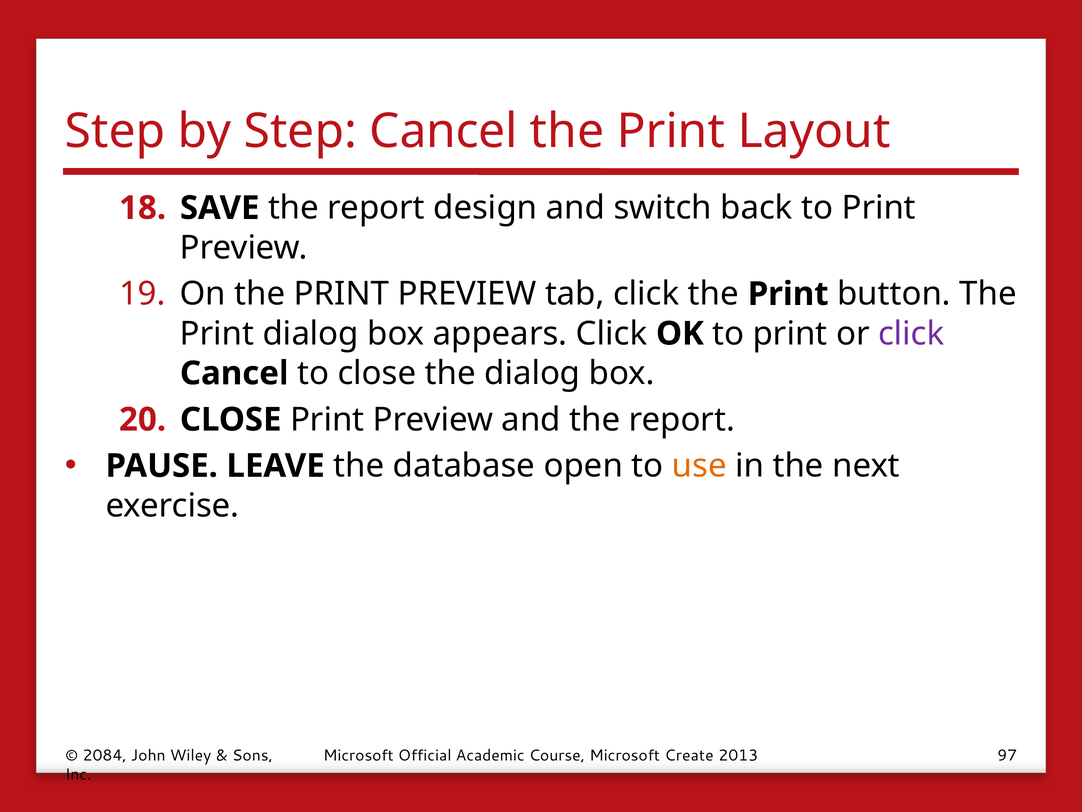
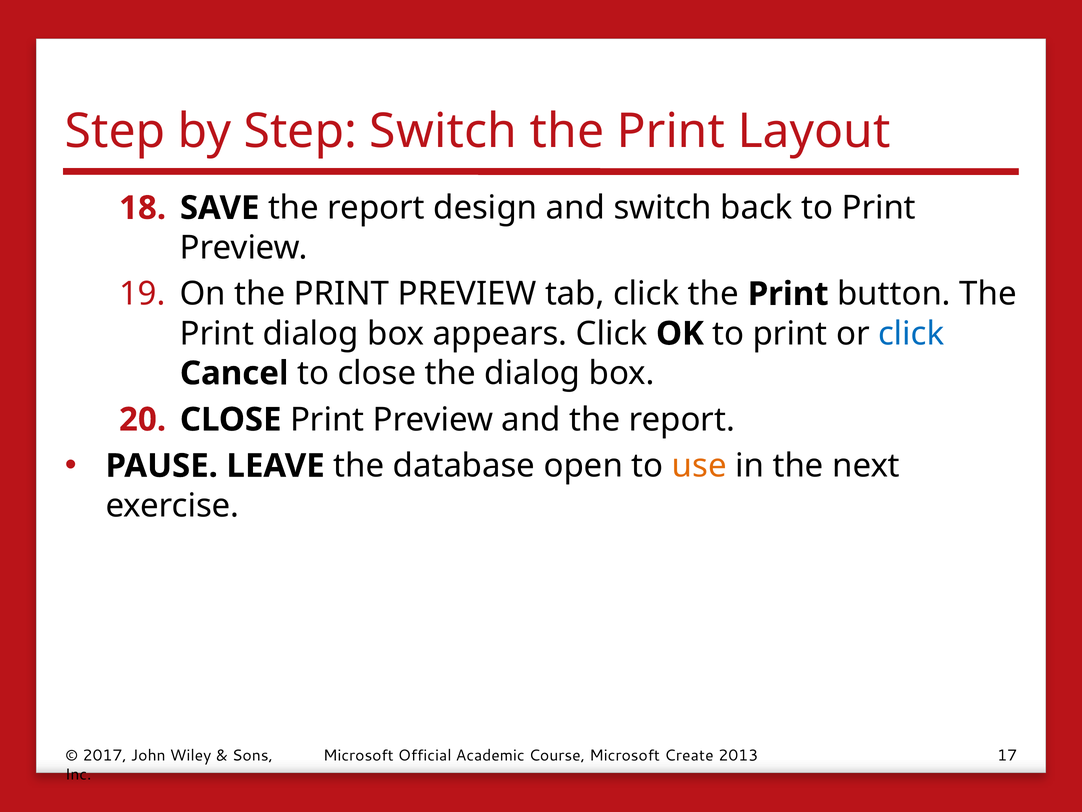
Step Cancel: Cancel -> Switch (443, 131)
click colour: purple -> blue (911, 333)
2084: 2084 -> 2017 (105, 755)
97: 97 -> 17 (1007, 755)
